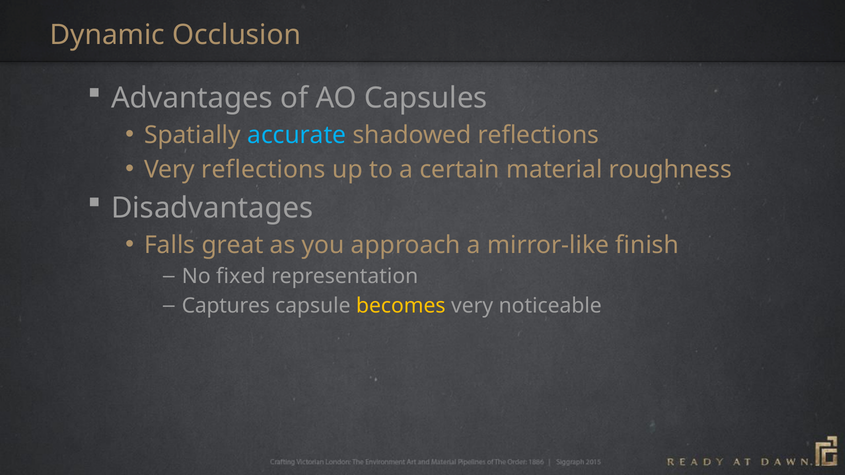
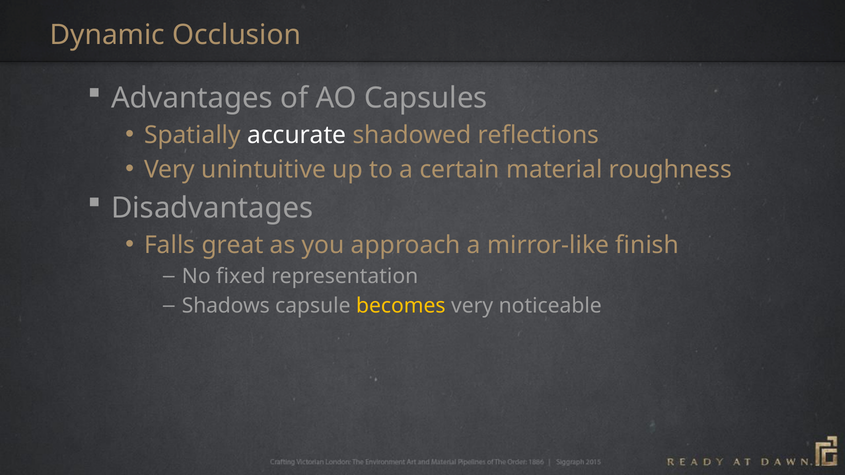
accurate colour: light blue -> white (297, 135)
Very reflections: reflections -> unintuitive (264, 170)
Captures: Captures -> Shadows (226, 306)
